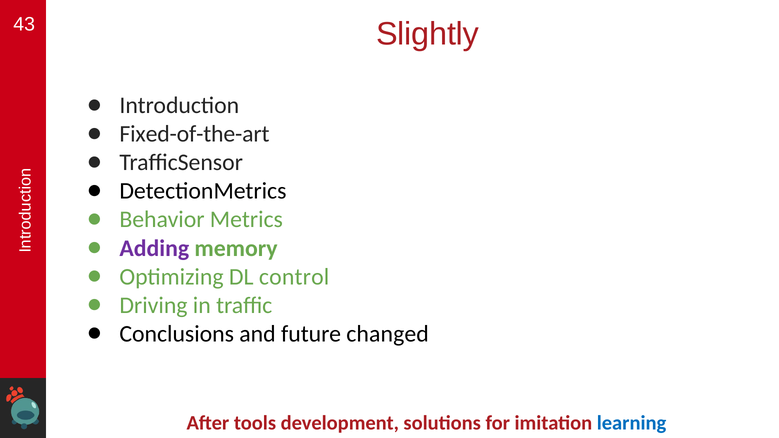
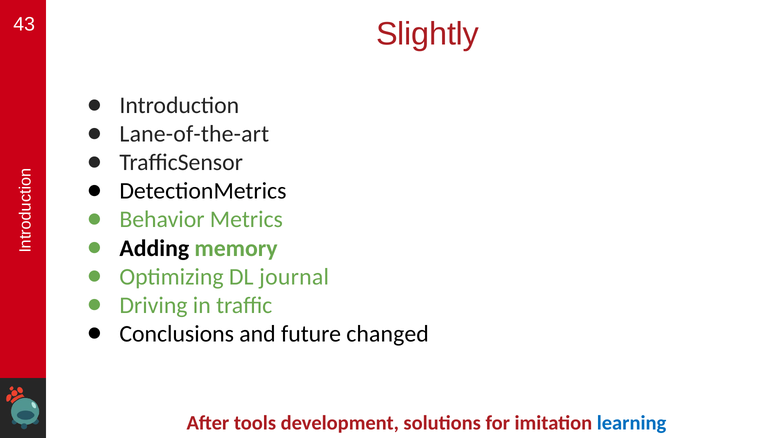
Fixed-of-the-art: Fixed-of-the-art -> Lane-of-the-art (194, 134)
Adding colour: purple -> black (154, 248)
control: control -> journal (294, 277)
